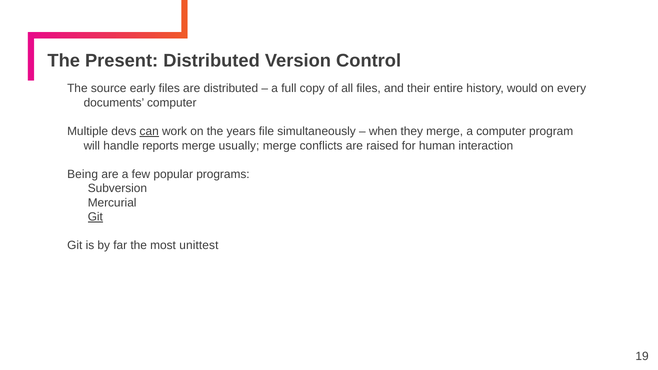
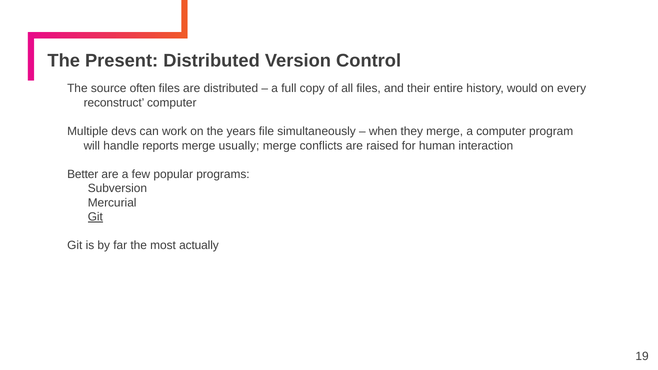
early: early -> often (143, 89)
documents: documents -> reconstruct (114, 103)
can underline: present -> none (149, 131)
Being: Being -> Better (83, 174)
unittest: unittest -> actually (199, 246)
